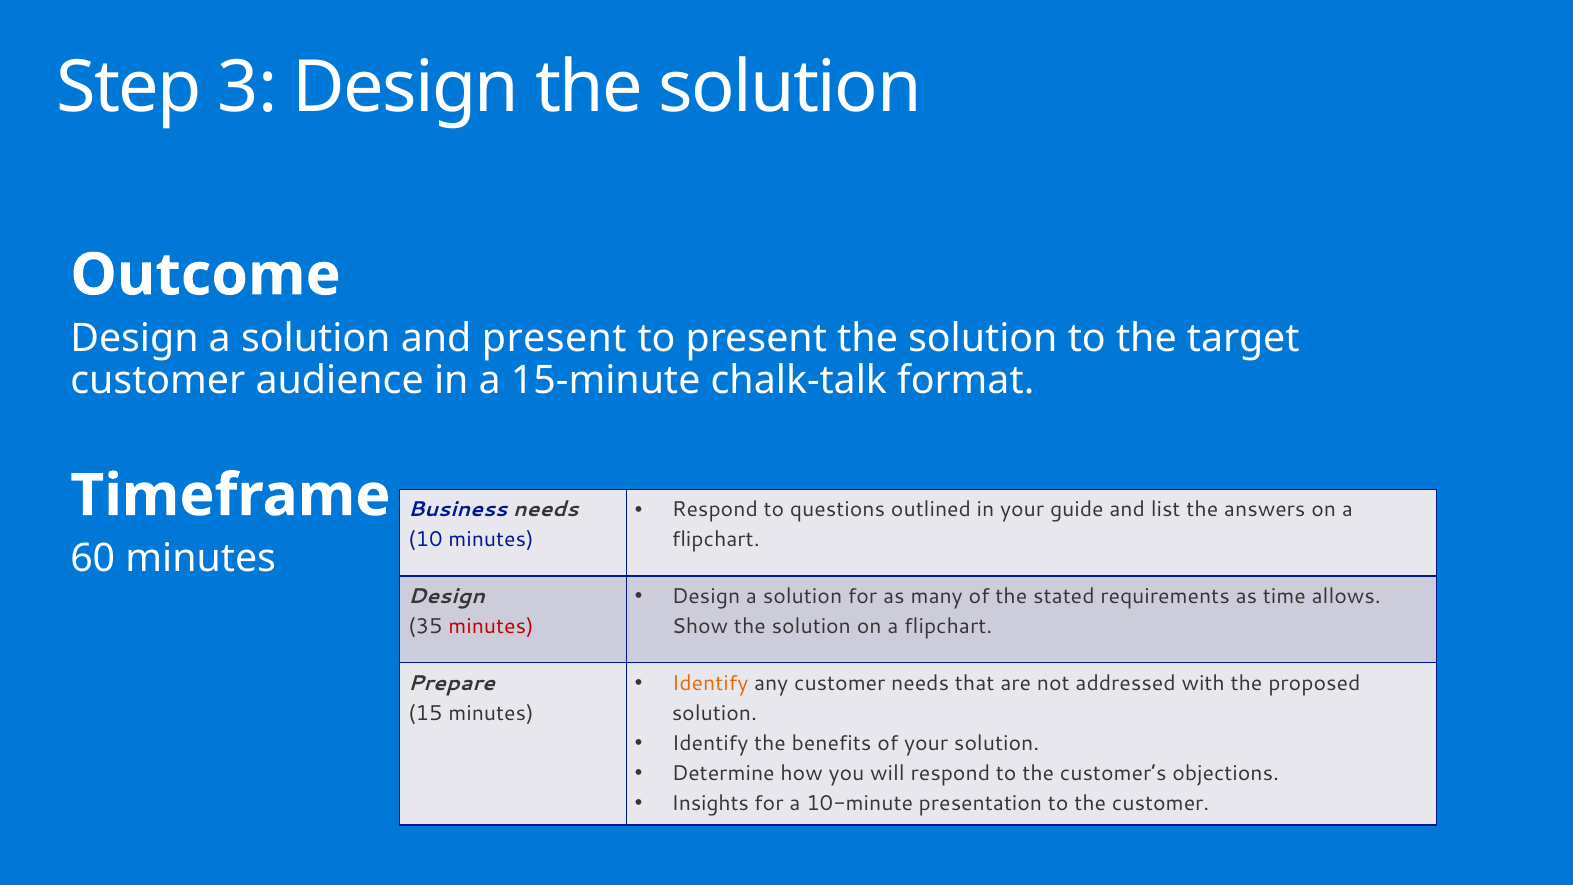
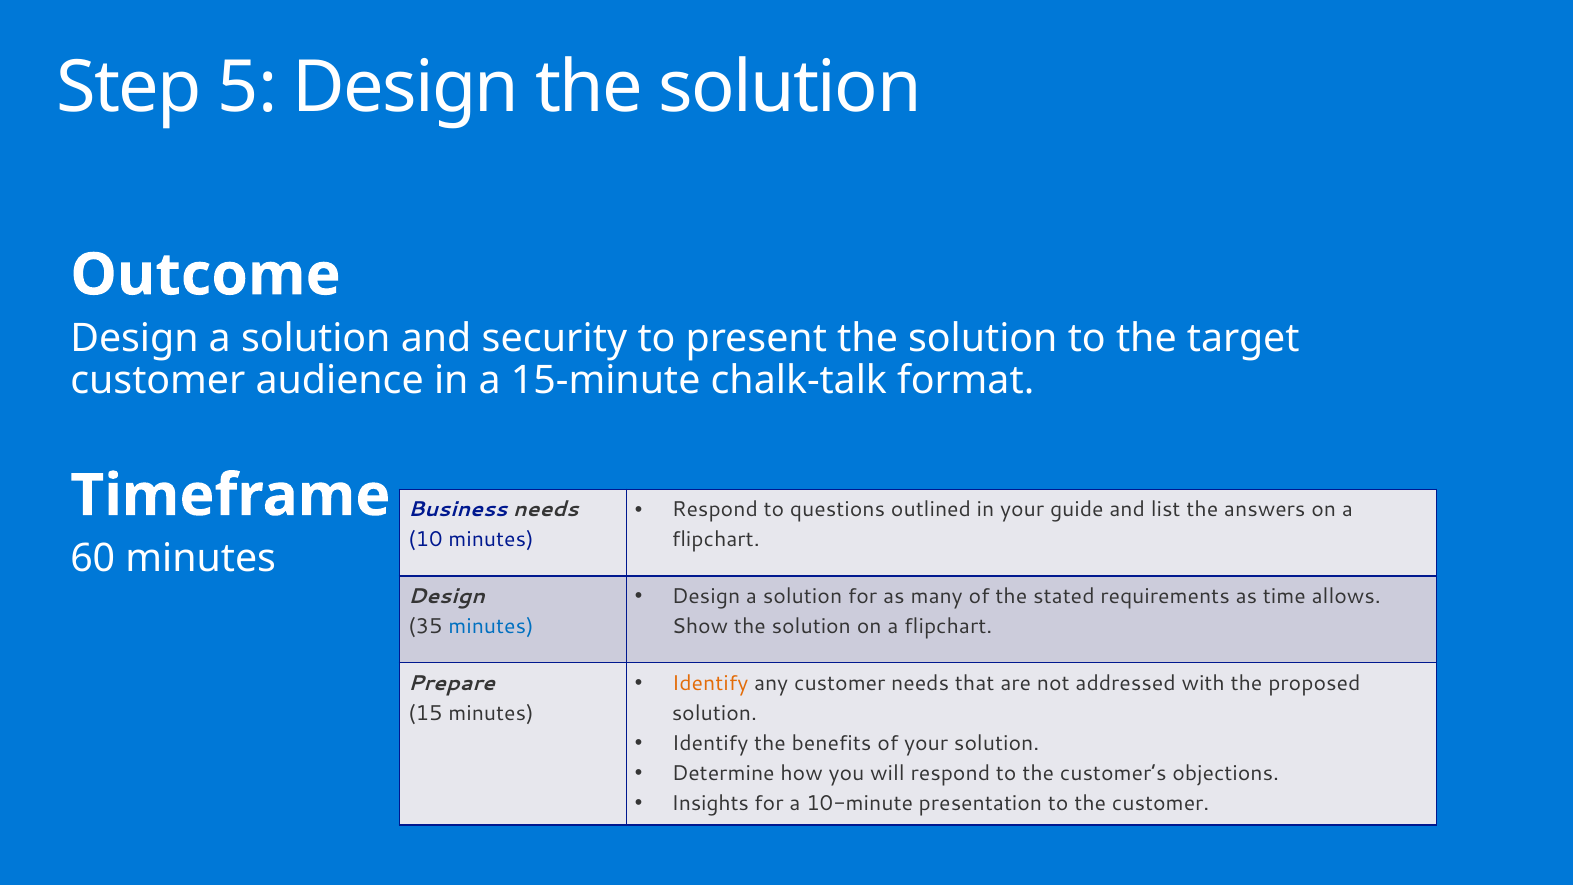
3: 3 -> 5 (248, 88)
and present: present -> security (554, 338)
minutes colour: red -> blue (491, 627)
